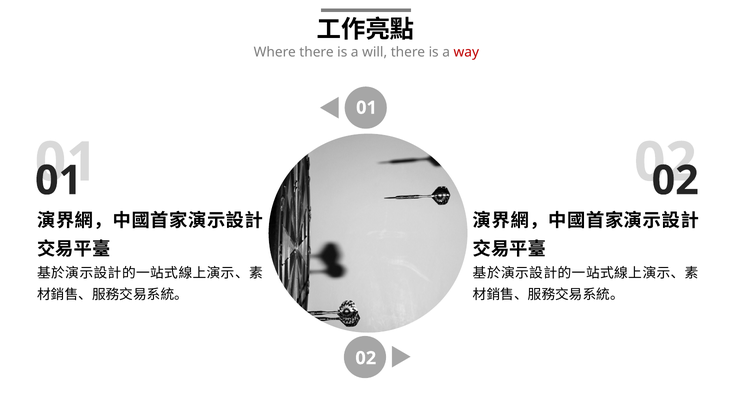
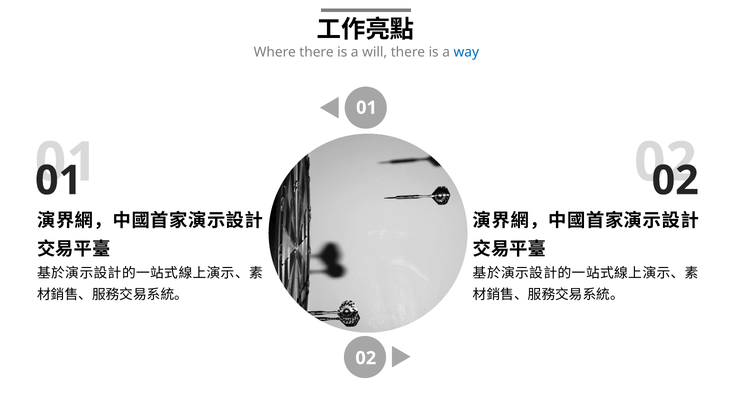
way colour: red -> blue (466, 52)
